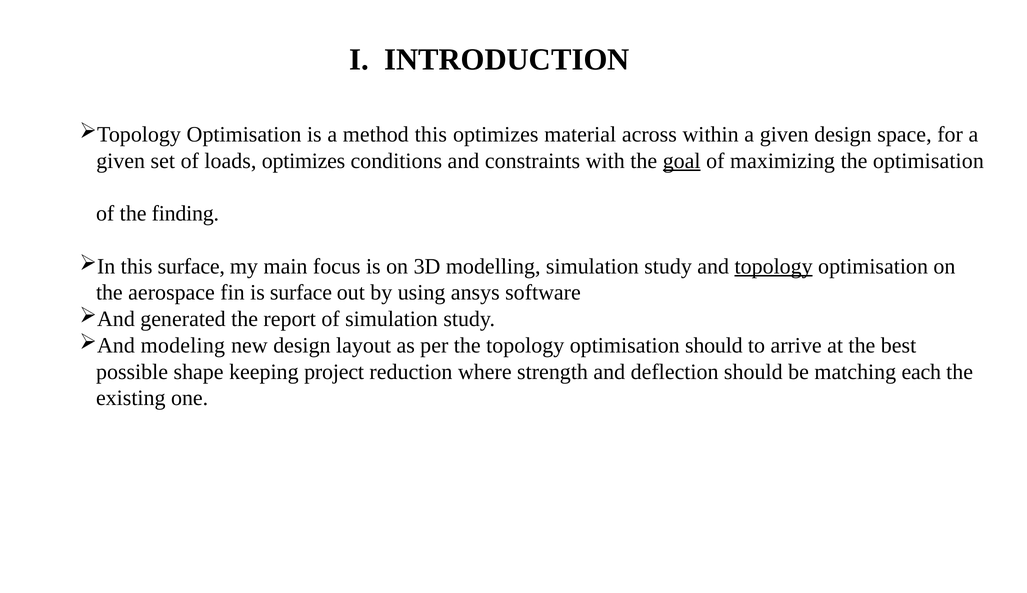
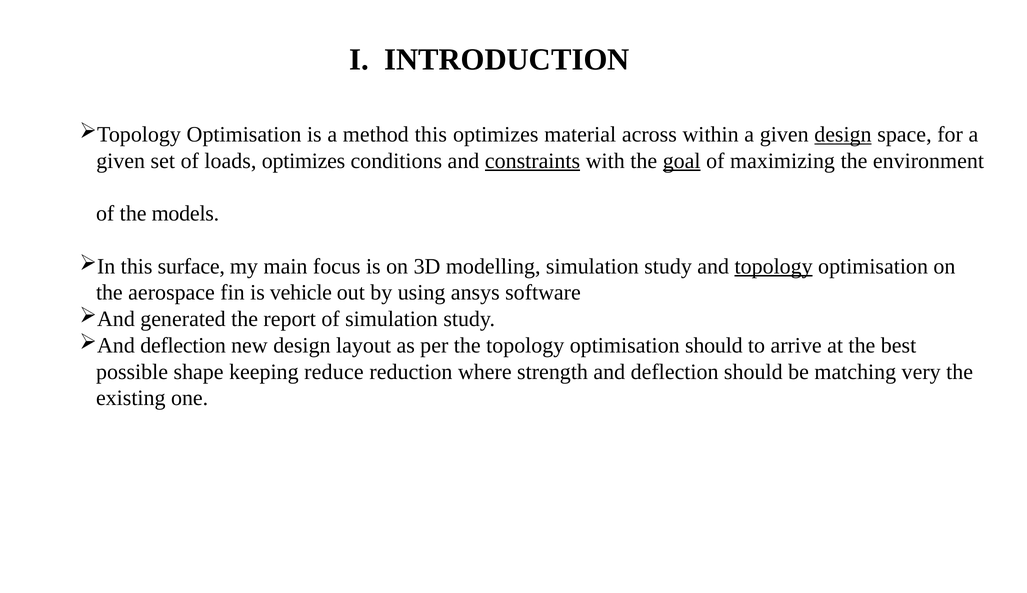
design underline: none -> present (843, 134)
constraints underline: none -> present (533, 161)
the optimisation: optimisation -> environment (928, 161)
finding: finding -> models (185, 213)
is surface: surface -> vehicle (301, 292)
modeling: modeling -> deflection (183, 345)
project: project -> reduce (334, 372)
each: each -> very (921, 372)
